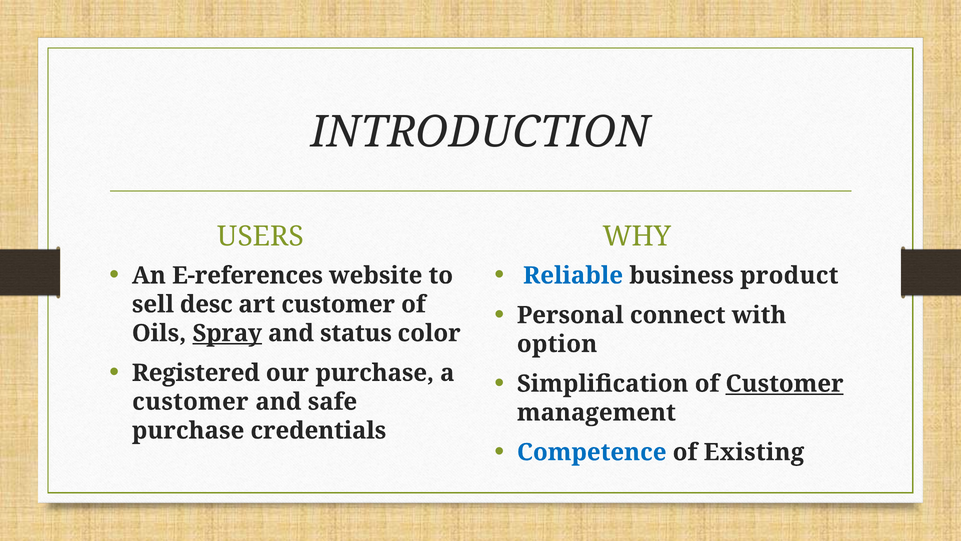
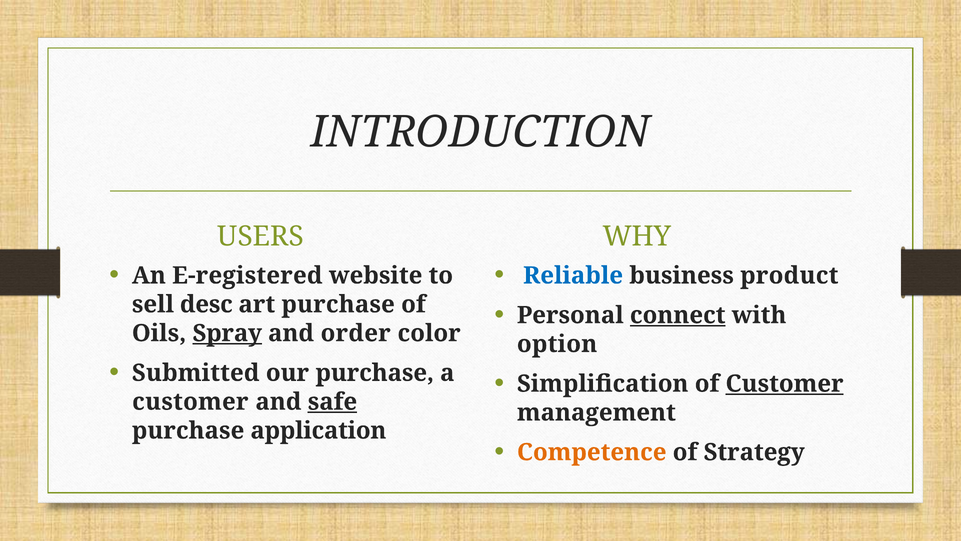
E-references: E-references -> E-registered (247, 275)
art customer: customer -> purchase (338, 304)
connect underline: none -> present (678, 315)
status: status -> order (356, 333)
Registered: Registered -> Submitted (196, 373)
safe underline: none -> present (332, 401)
credentials: credentials -> application (318, 430)
Competence colour: blue -> orange (592, 452)
Existing: Existing -> Strategy (754, 452)
